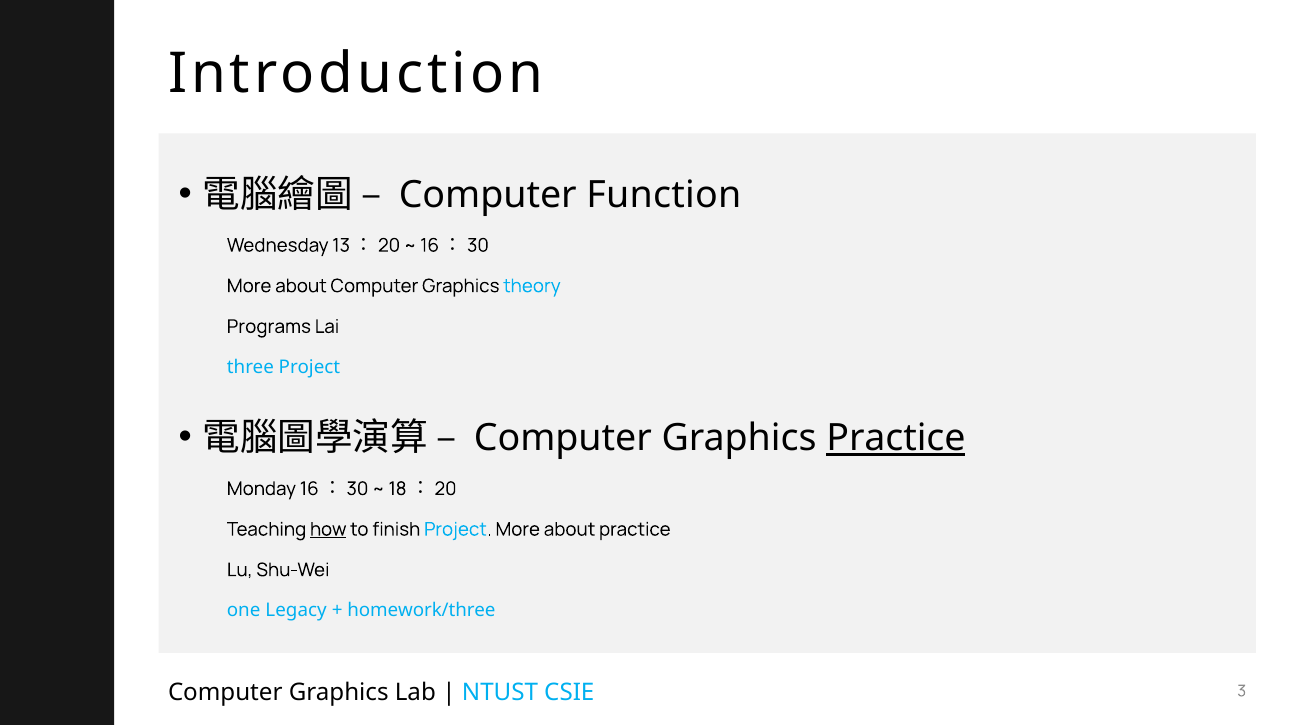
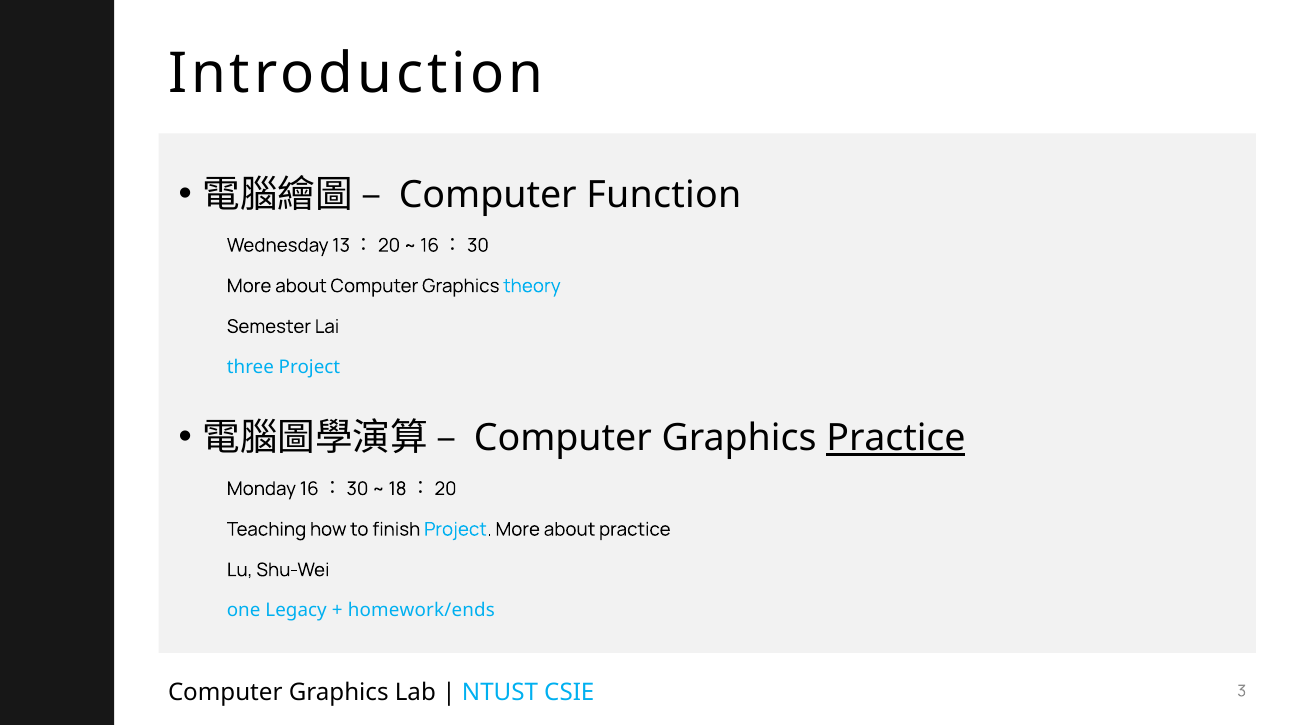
Programs: Programs -> Semester (269, 327)
how underline: present -> none (328, 529)
homework/three: homework/three -> homework/ends (421, 611)
